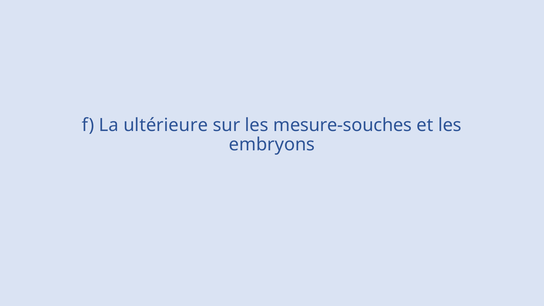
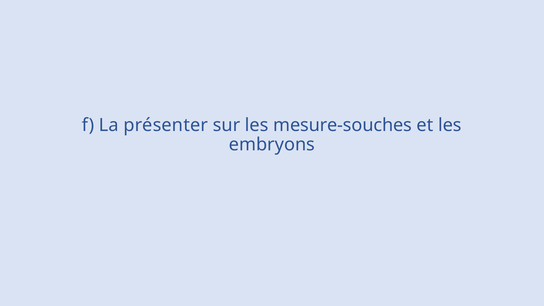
ultérieure: ultérieure -> présenter (166, 125)
